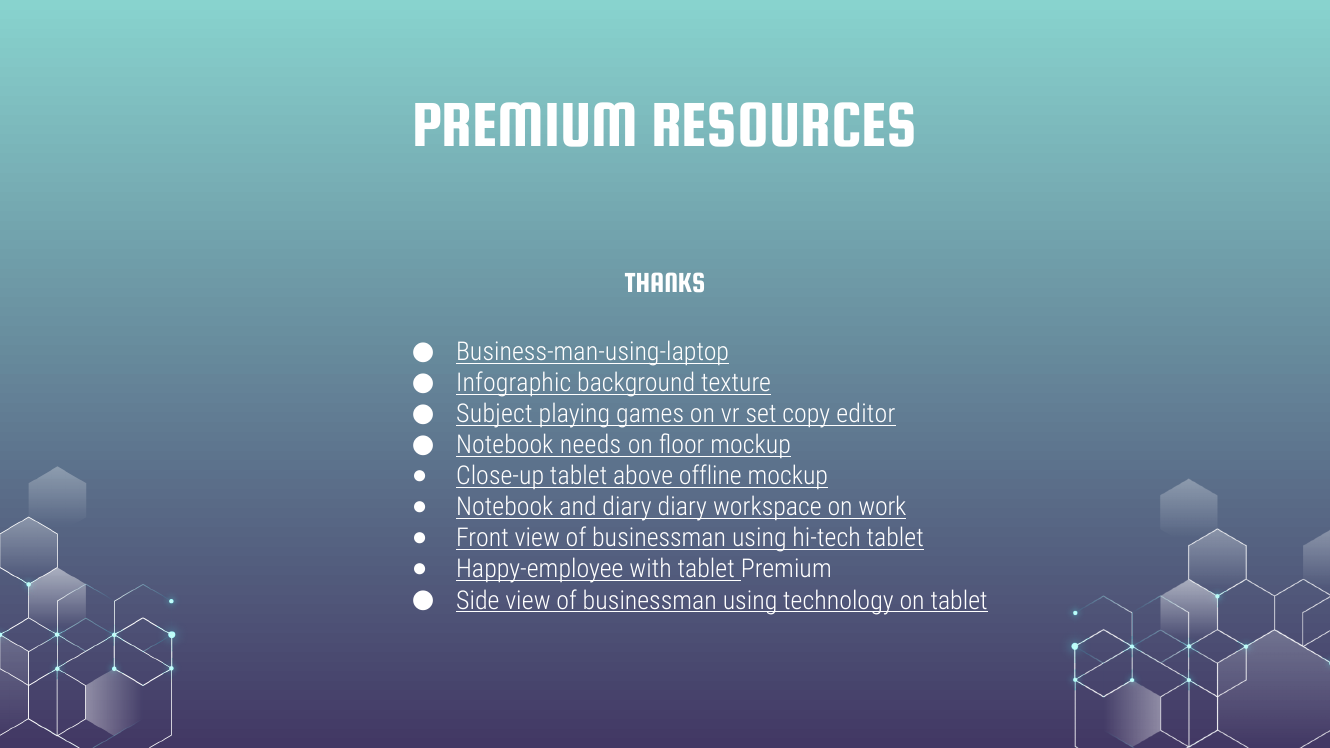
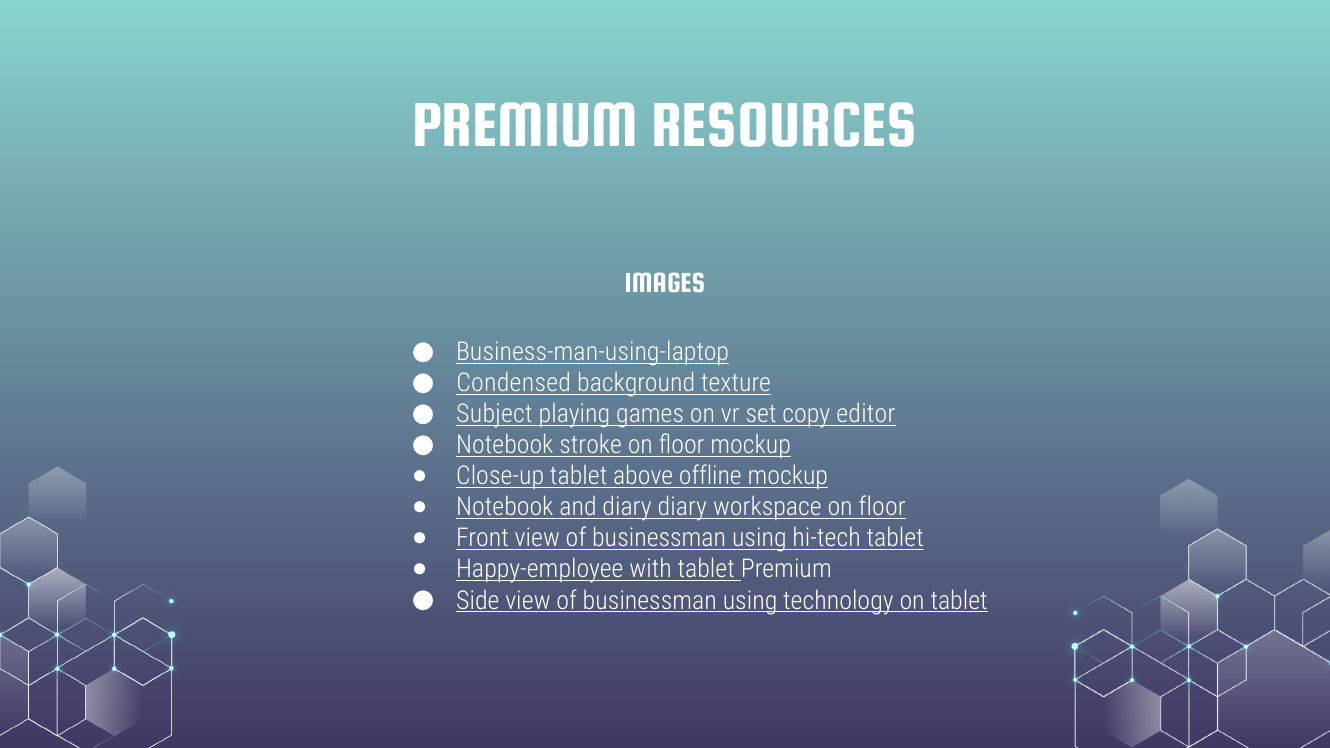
THANKS: THANKS -> IMAGES (665, 283)
Infographic: Infographic -> Condensed (514, 383)
needs: needs -> stroke (591, 445)
workspace on work: work -> floor (882, 507)
